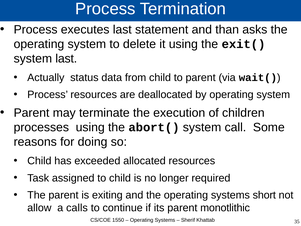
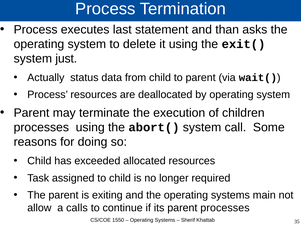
system last: last -> just (66, 59)
short: short -> main (264, 195)
parent monotlithic: monotlithic -> processes (225, 208)
